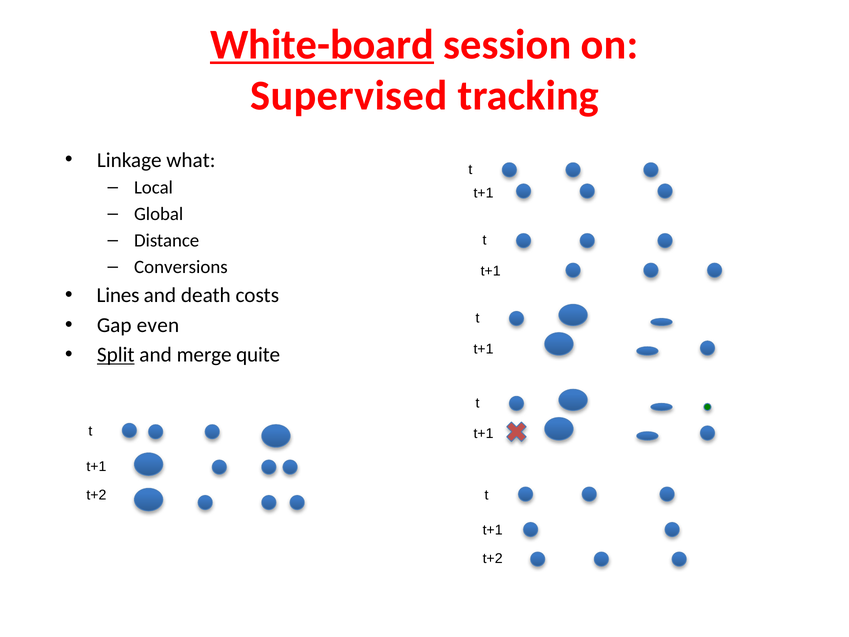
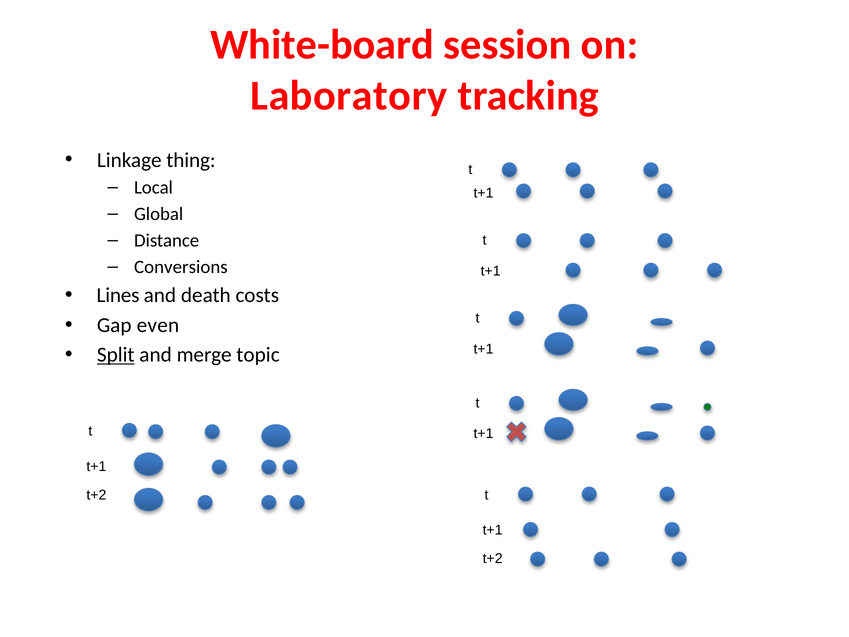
White-board underline: present -> none (322, 45)
Supervised: Supervised -> Laboratory (349, 96)
what: what -> thing (191, 160)
quite: quite -> topic (258, 355)
